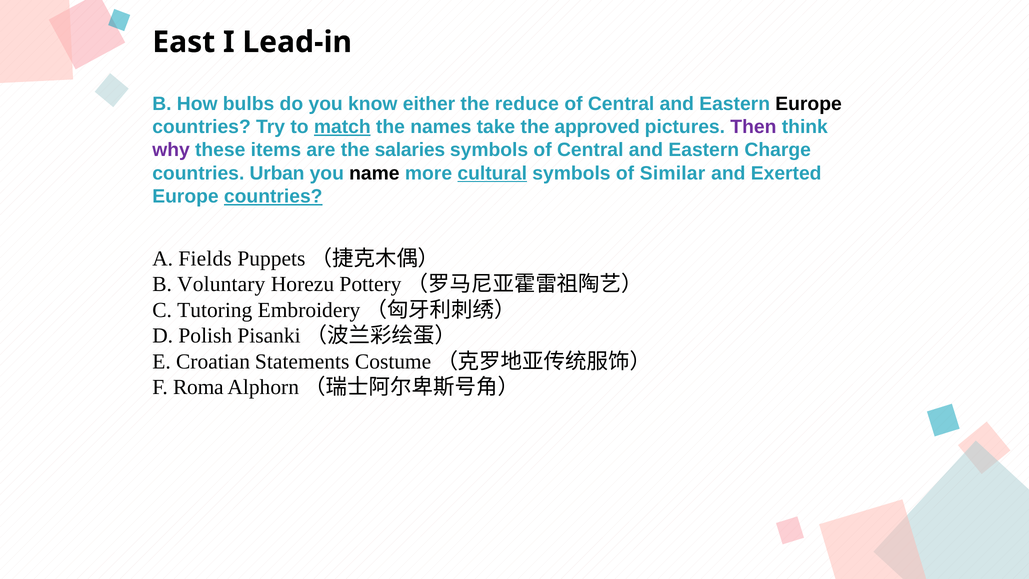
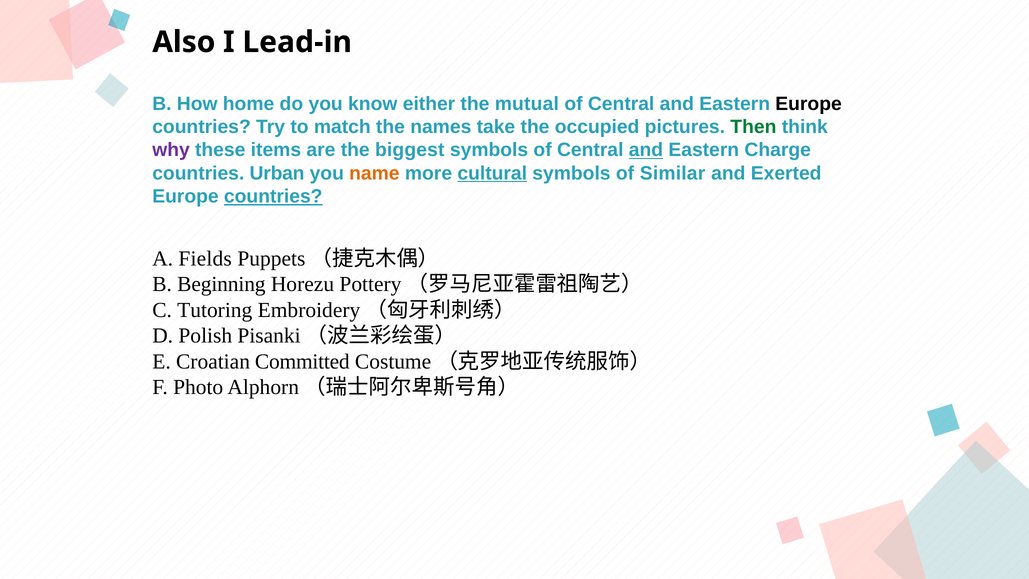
East: East -> Also (184, 42)
bulbs: bulbs -> home (249, 104)
reduce: reduce -> mutual (527, 104)
match underline: present -> none (342, 127)
approved: approved -> occupied (597, 127)
Then colour: purple -> green (753, 127)
salaries: salaries -> biggest (410, 150)
and underline: none -> present (646, 150)
name colour: black -> orange (374, 173)
Voluntary: Voluntary -> Beginning (221, 284)
Statements: Statements -> Committed (302, 362)
Roma: Roma -> Photo (198, 387)
